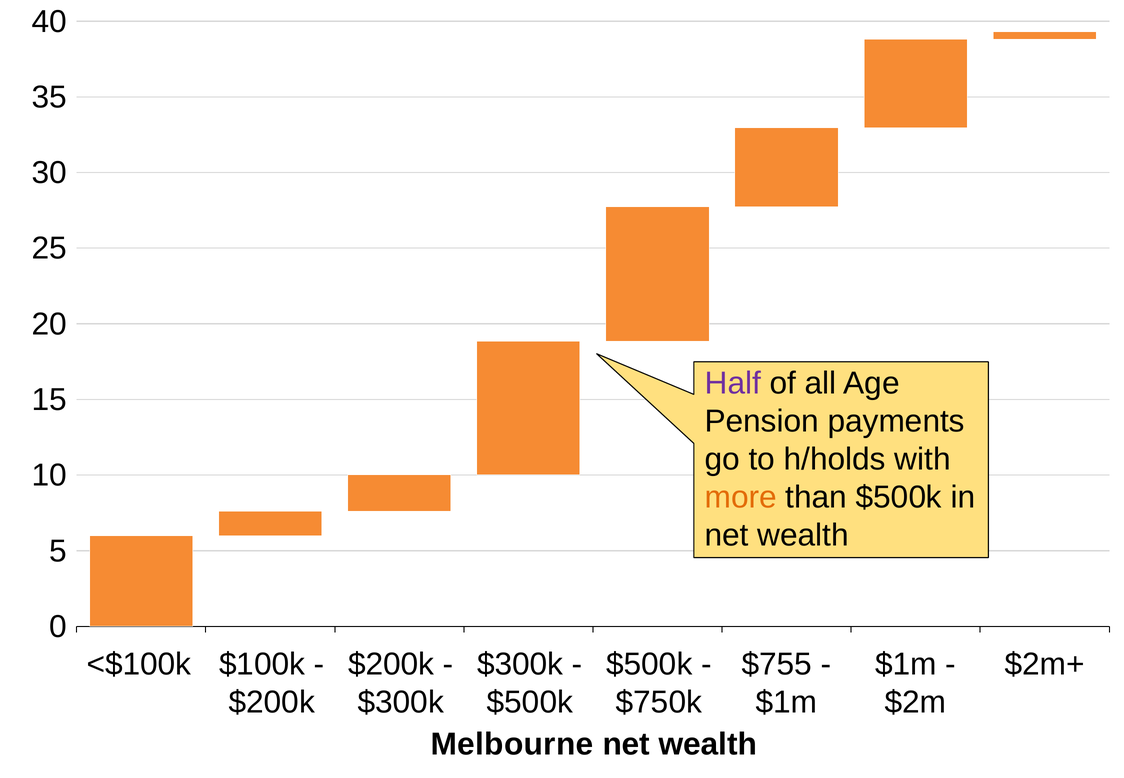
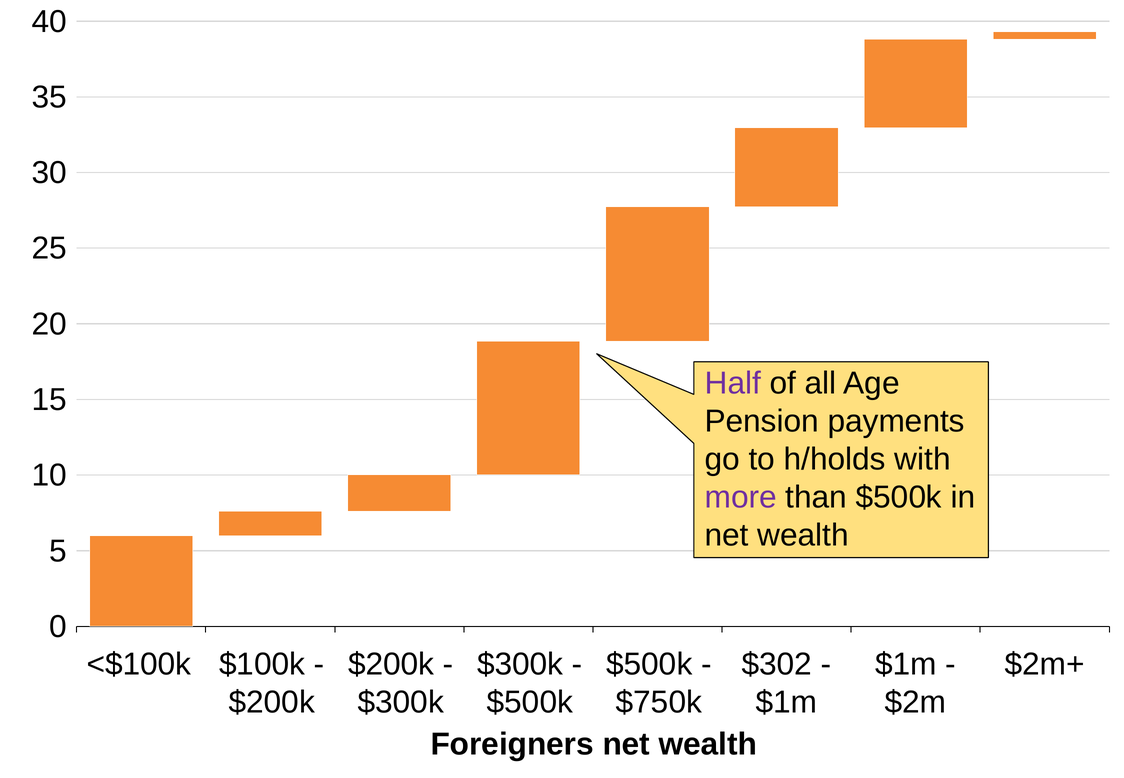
more colour: orange -> purple (741, 497)
$755: $755 -> $302 (777, 664)
Melbourne: Melbourne -> Foreigners (512, 744)
